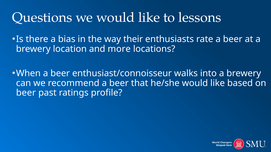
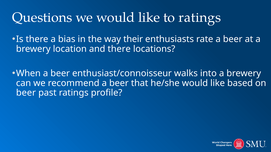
to lessons: lessons -> ratings (200, 17)
and more: more -> there (119, 49)
